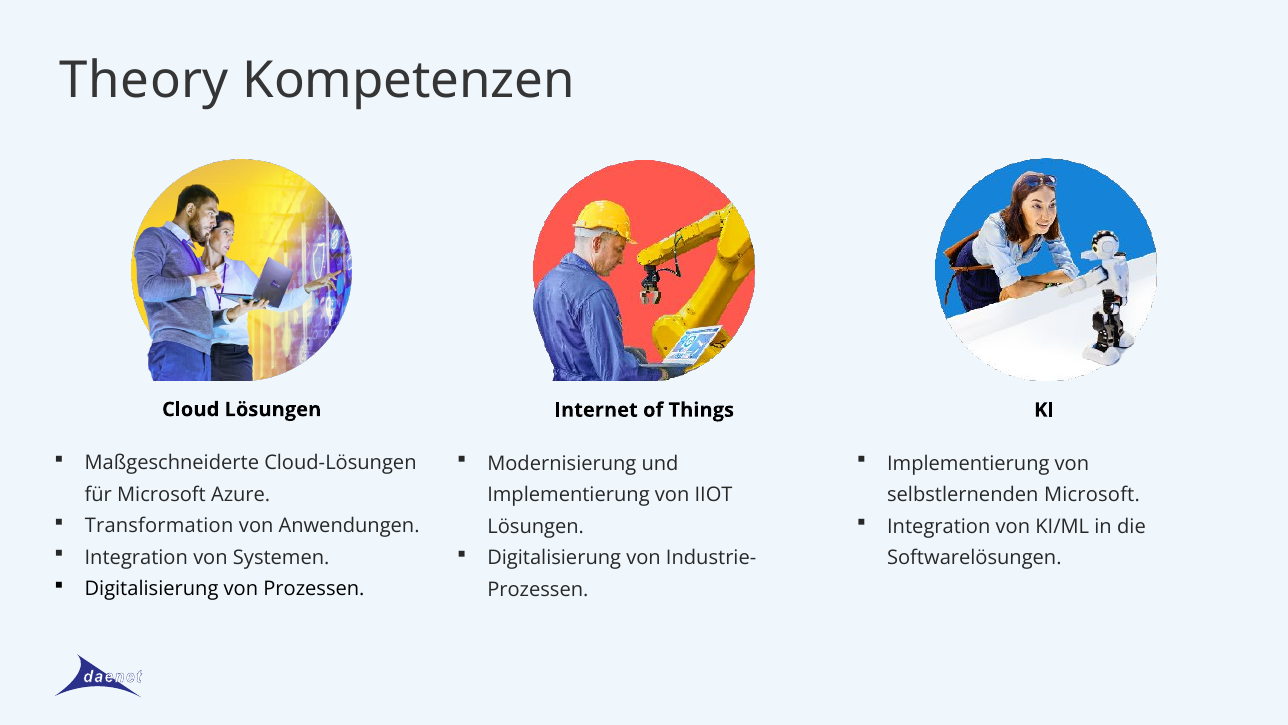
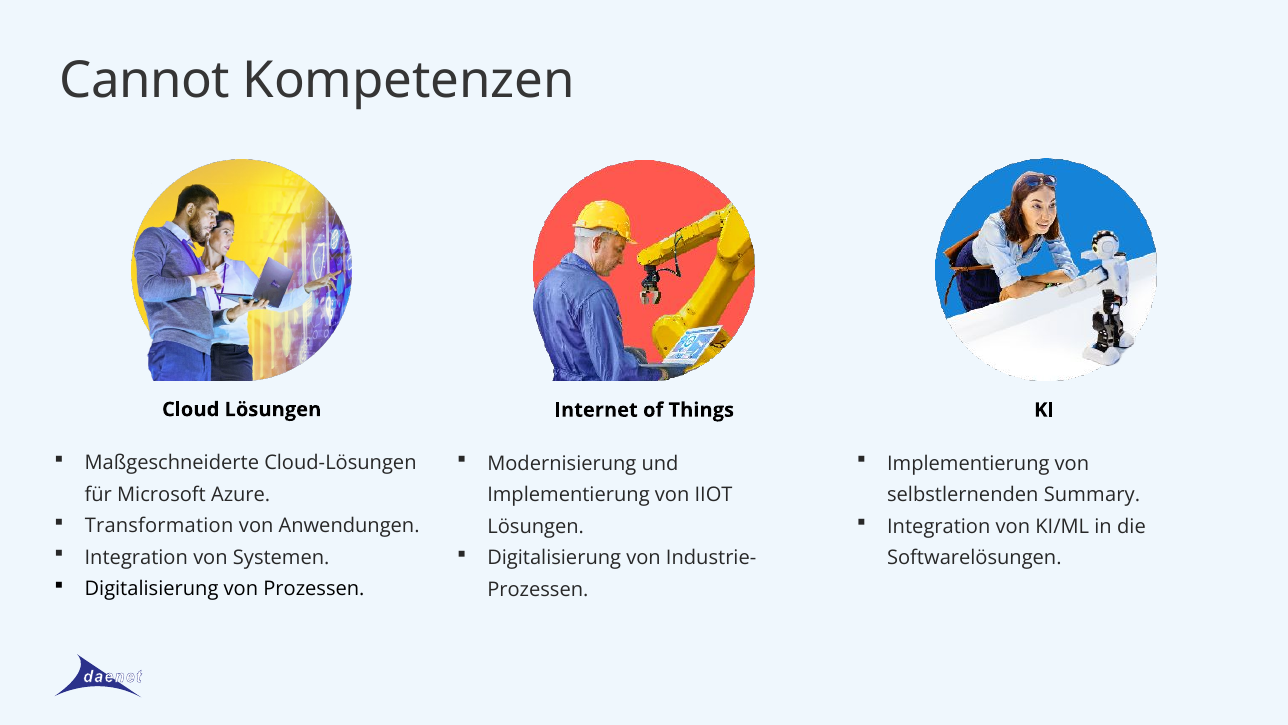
Theory: Theory -> Cannot (145, 81)
selbstlernenden Microsoft: Microsoft -> Summary (1092, 495)
